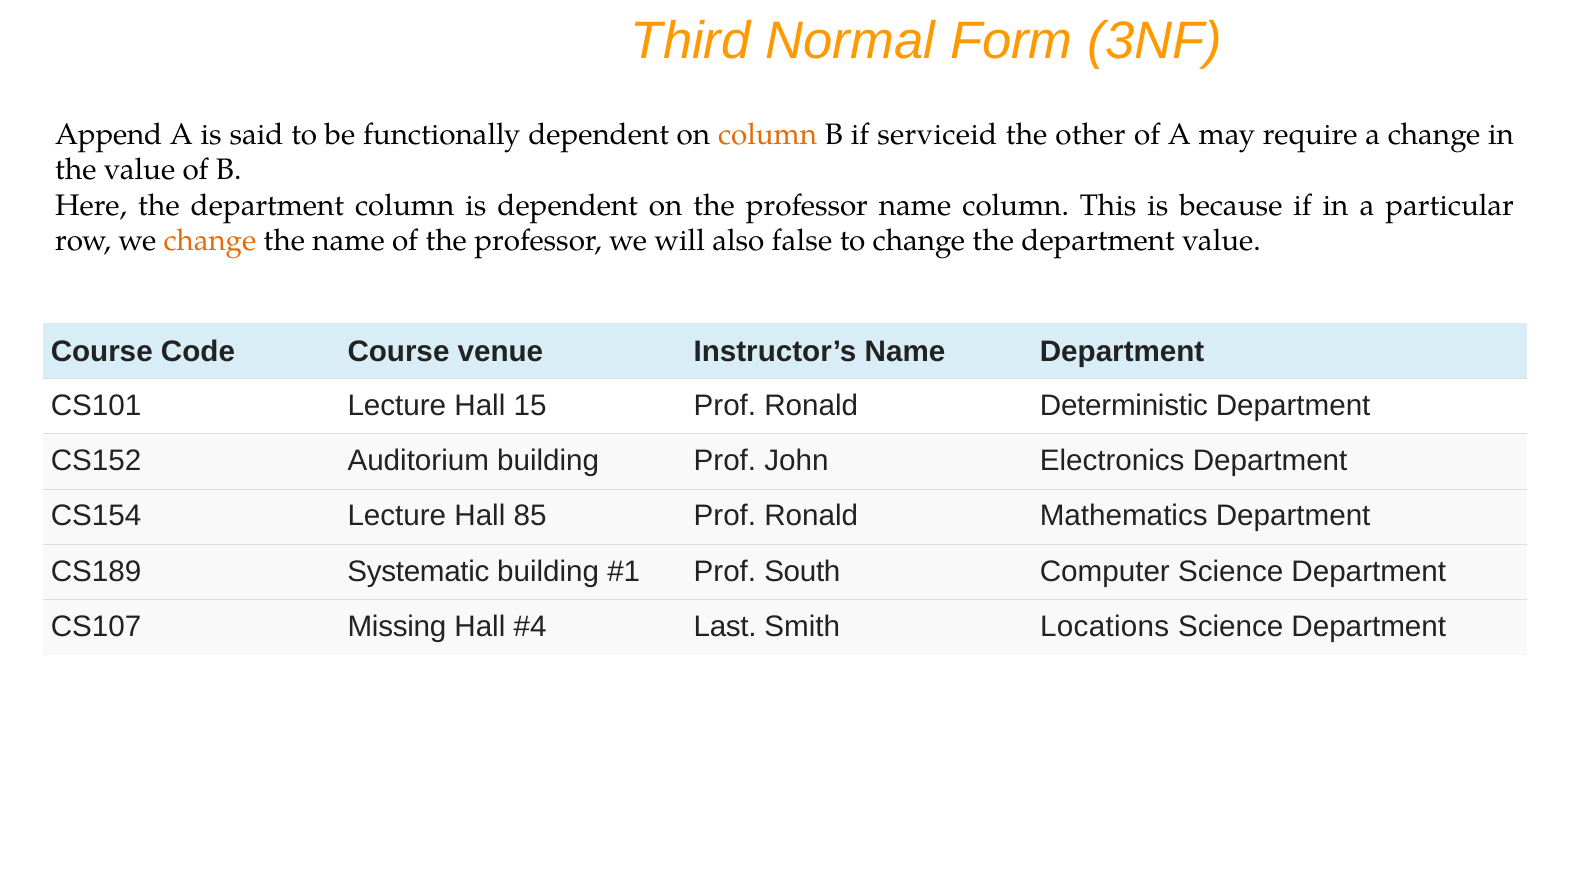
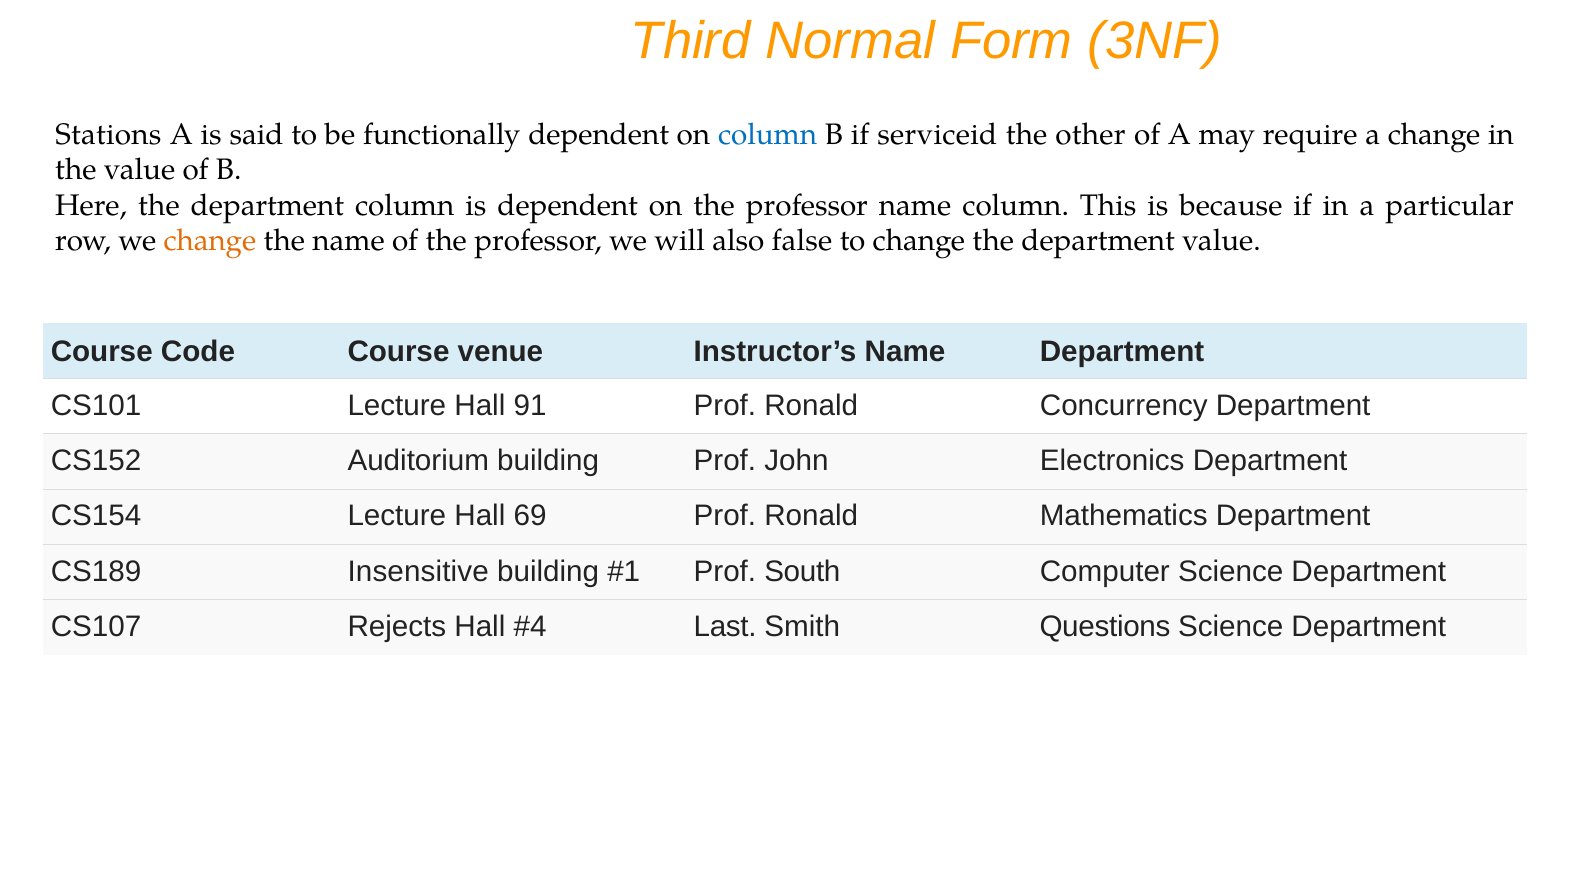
Append: Append -> Stations (108, 134)
column colour: orange -> blue (768, 134)
15: 15 -> 91 (530, 405)
Deterministic: Deterministic -> Concurrency (1124, 405)
85: 85 -> 69 (530, 516)
Systematic: Systematic -> Insensitive (418, 571)
Missing: Missing -> Rejects (397, 626)
Locations: Locations -> Questions (1105, 626)
